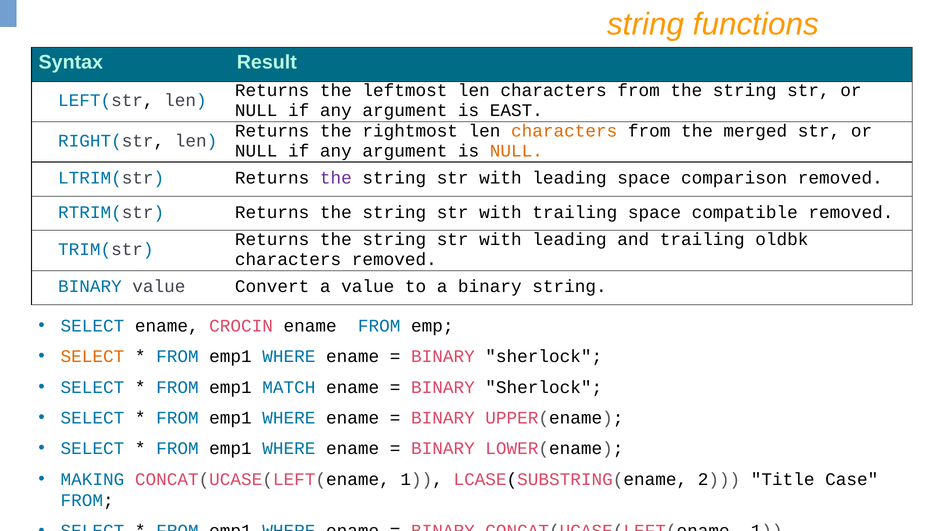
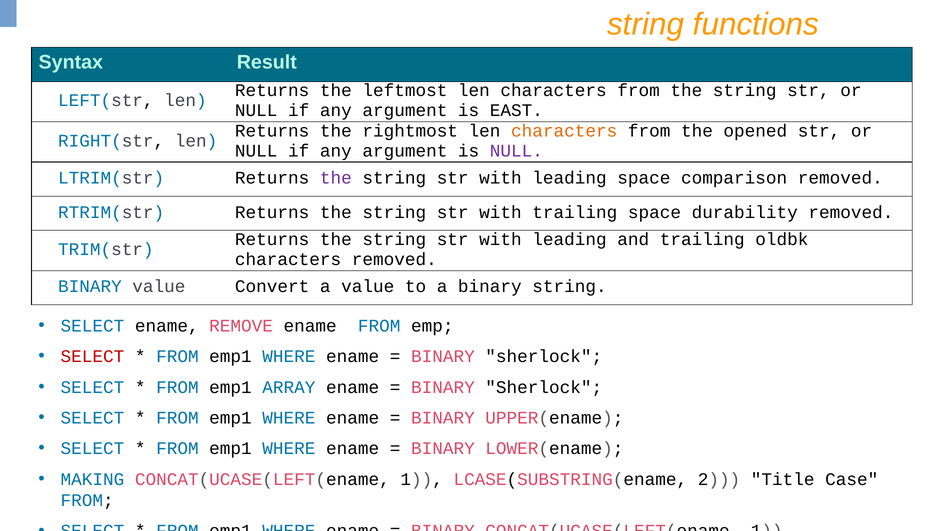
merged: merged -> opened (755, 131)
NULL colour: orange -> purple (516, 151)
compatible: compatible -> durability (745, 212)
CROCIN: CROCIN -> REMOVE (241, 326)
SELECT colour: orange -> red (92, 357)
MATCH: MATCH -> ARRAY (289, 387)
